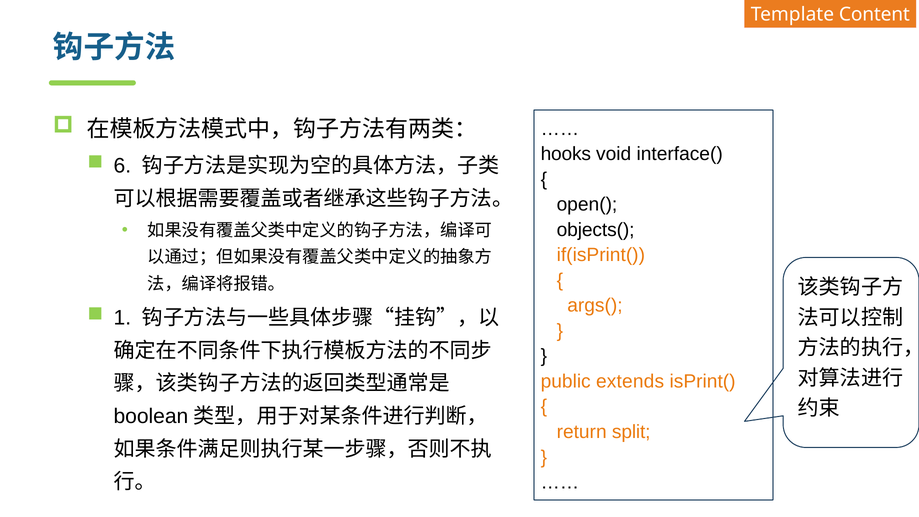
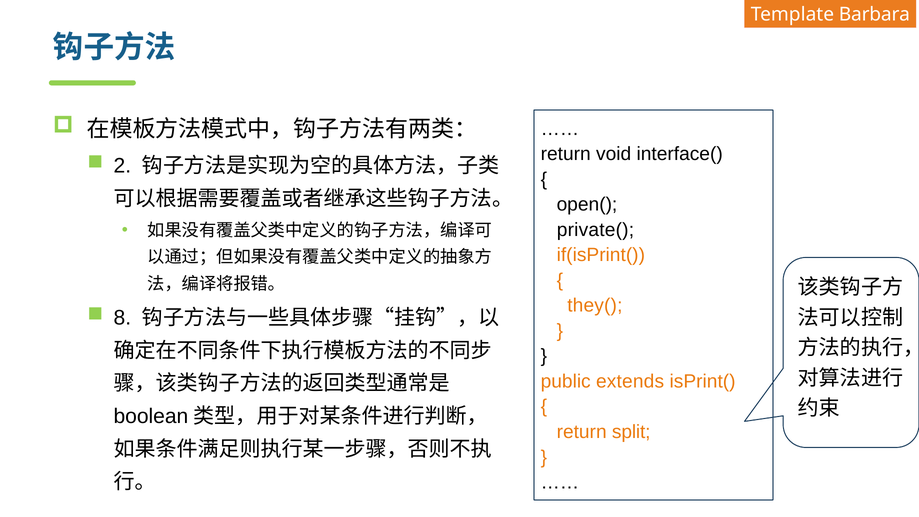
Content: Content -> Barbara (874, 14)
hooks: hooks -> return (566, 154)
6: 6 -> 2 (122, 166)
objects(: objects( -> private( (595, 230)
args(: args( -> they( (595, 306)
1: 1 -> 8 (122, 318)
